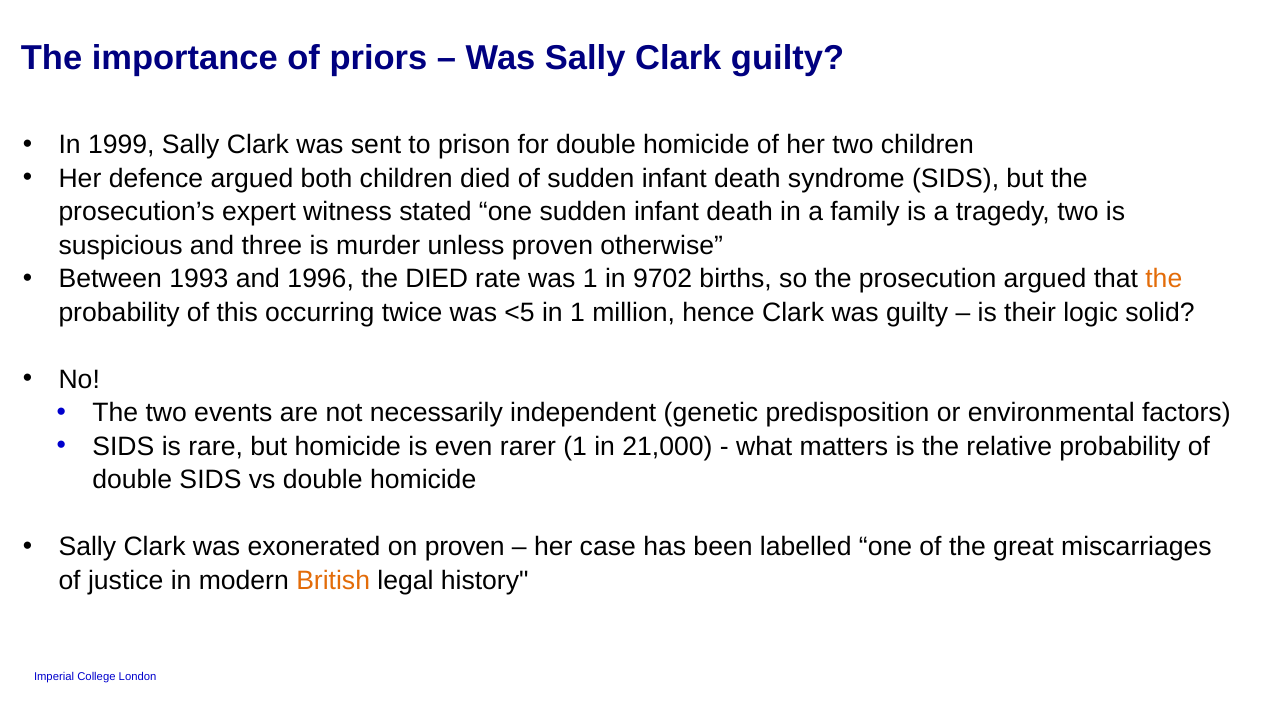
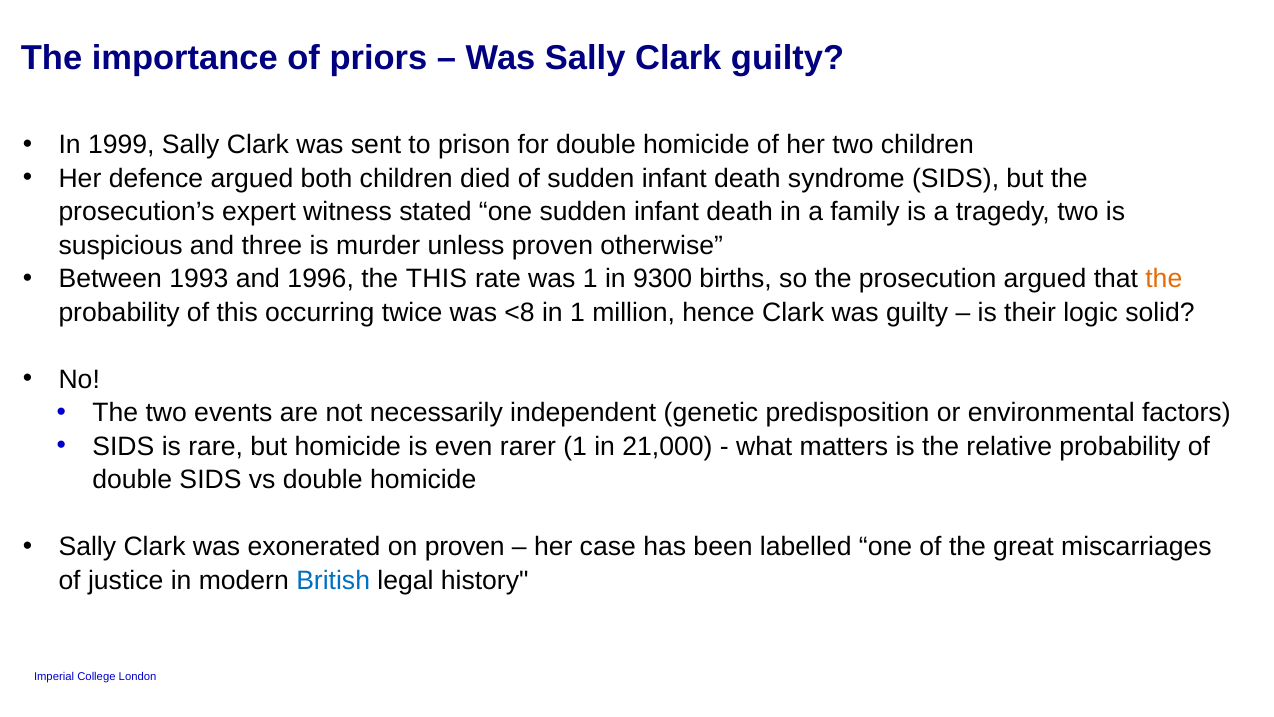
the DIED: DIED -> THIS (436, 279)
9702: 9702 -> 9300 (663, 279)
<5: <5 -> <8 (520, 312)
British colour: orange -> blue (333, 580)
